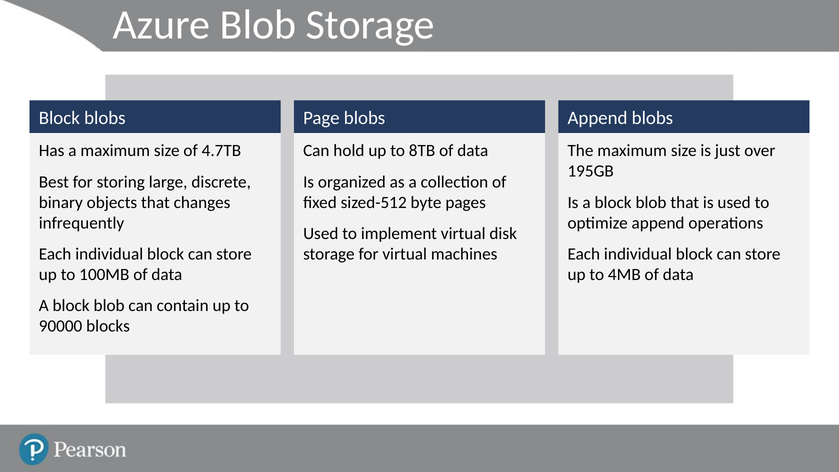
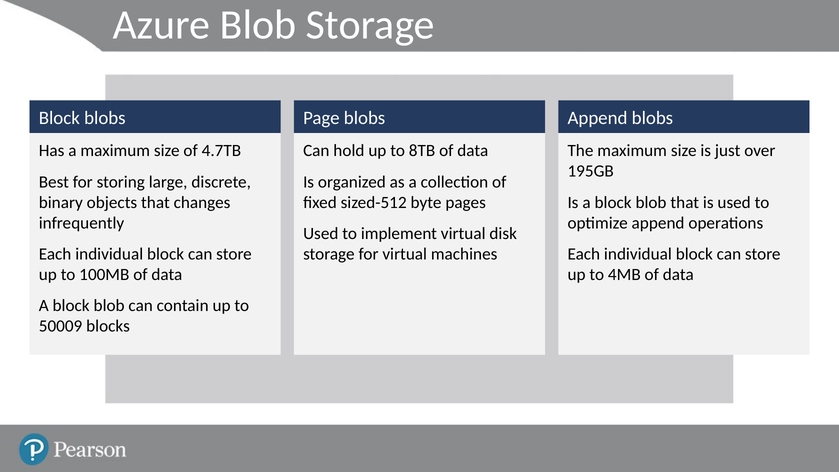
90000: 90000 -> 50009 (61, 326)
